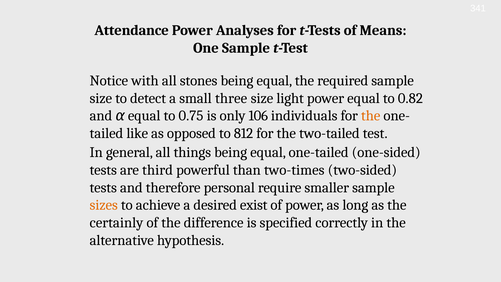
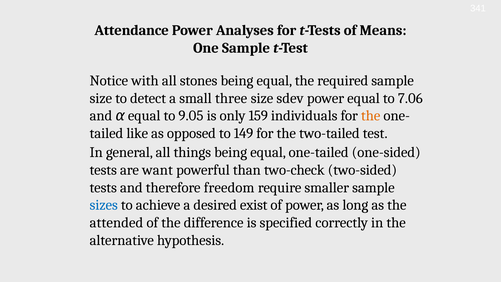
light: light -> sdev (290, 98)
0.82: 0.82 -> 7.06 (410, 98)
0.75: 0.75 -> 9.05 (191, 116)
106: 106 -> 159 (258, 116)
812: 812 -> 149 (244, 133)
third: third -> want (158, 170)
two-times: two-times -> two-check (294, 170)
personal: personal -> freedom (229, 187)
sizes colour: orange -> blue (104, 205)
certainly: certainly -> attended (116, 222)
